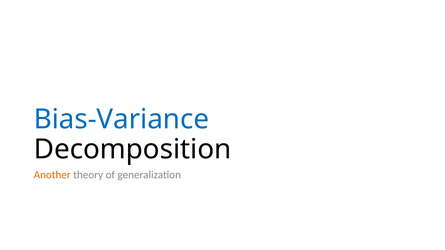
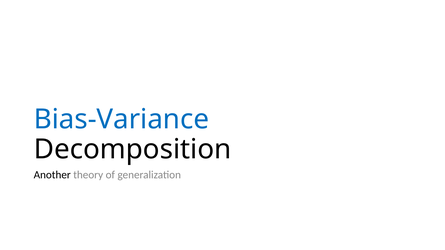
Another colour: orange -> black (52, 175)
